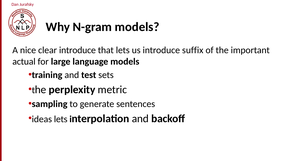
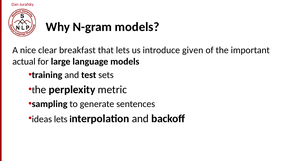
clear introduce: introduce -> breakfast (77, 50)
suffix: suffix -> given (193, 50)
